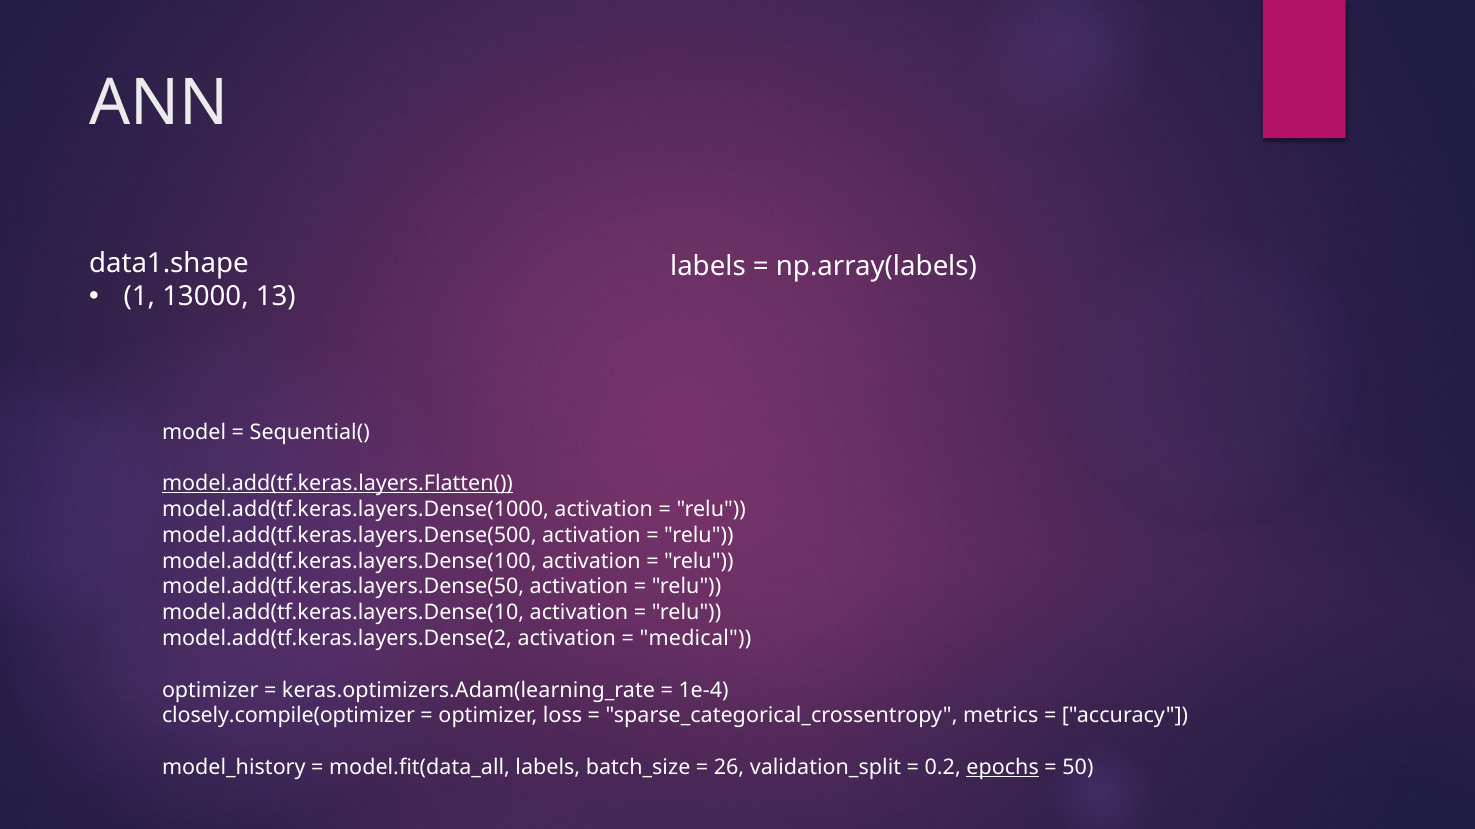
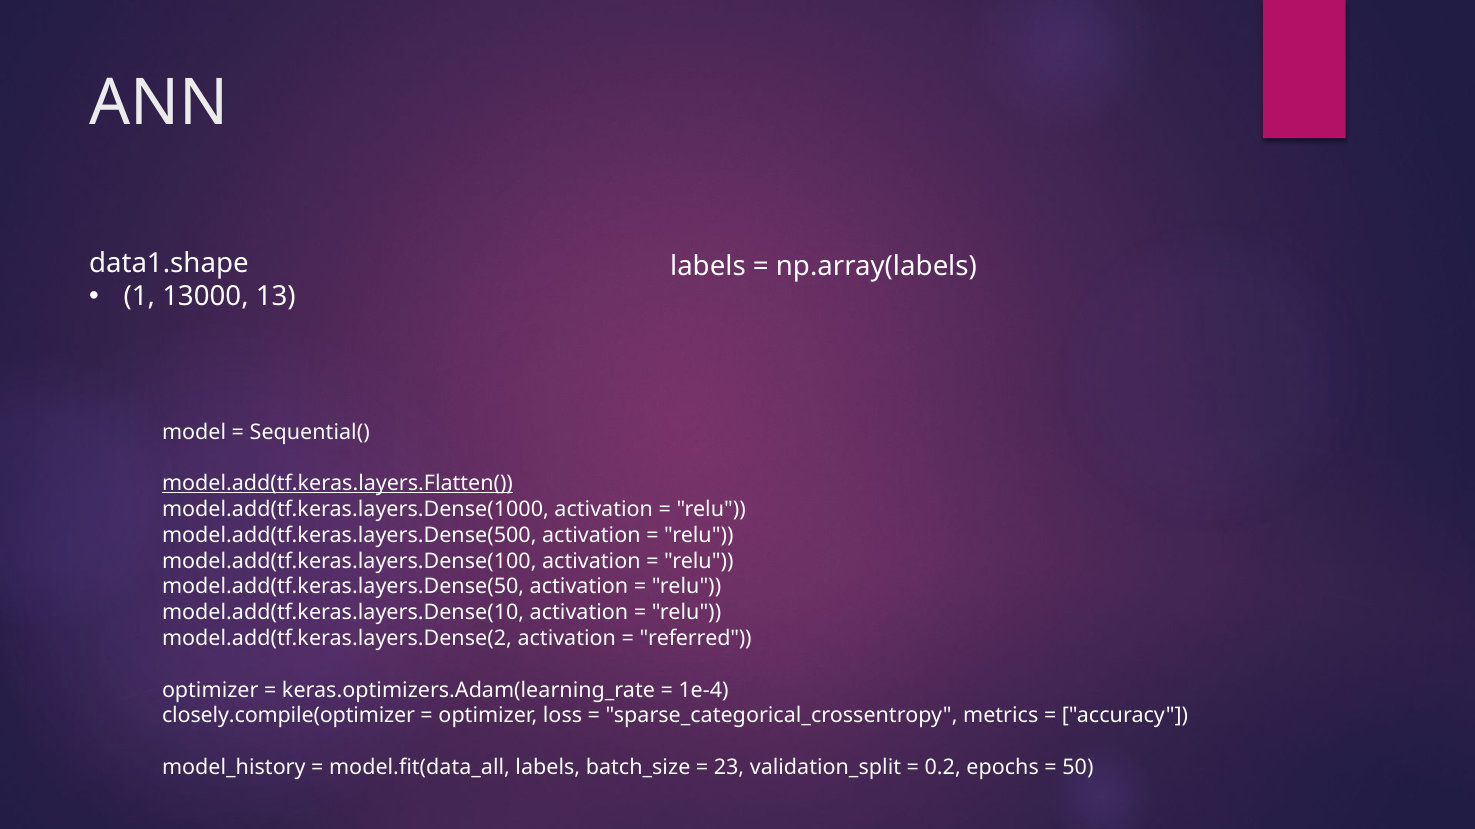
medical: medical -> referred (696, 639)
26: 26 -> 23 (729, 768)
epochs underline: present -> none (1003, 768)
